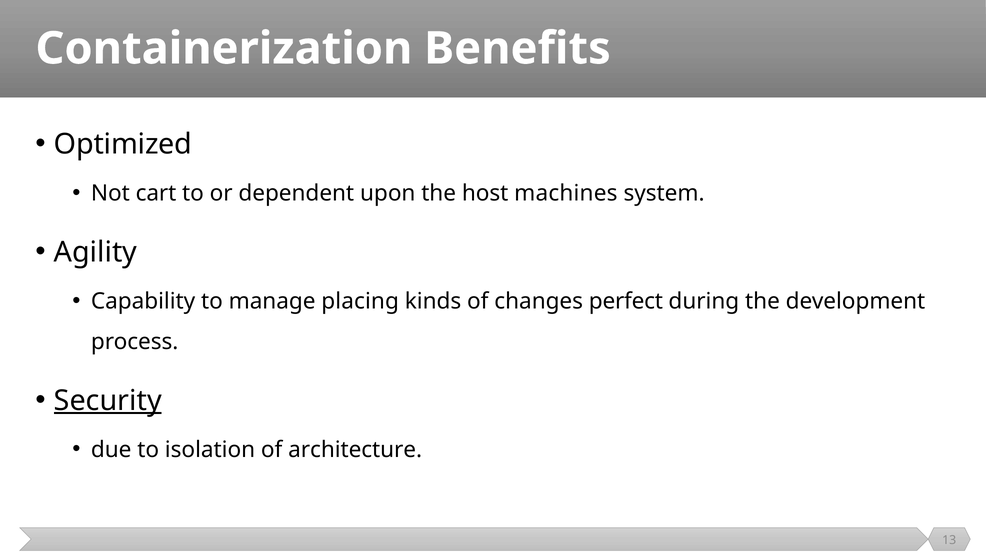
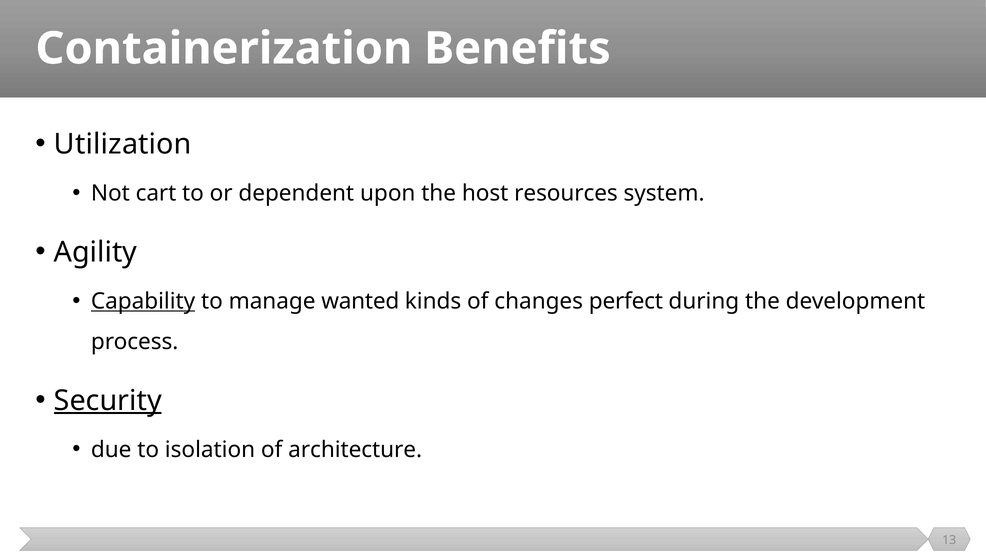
Optimized: Optimized -> Utilization (123, 144)
machines: machines -> resources (566, 193)
Capability underline: none -> present (143, 301)
placing: placing -> wanted (360, 301)
